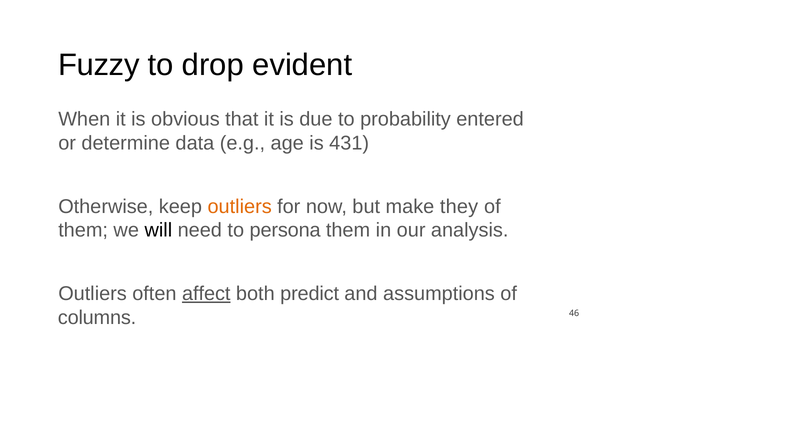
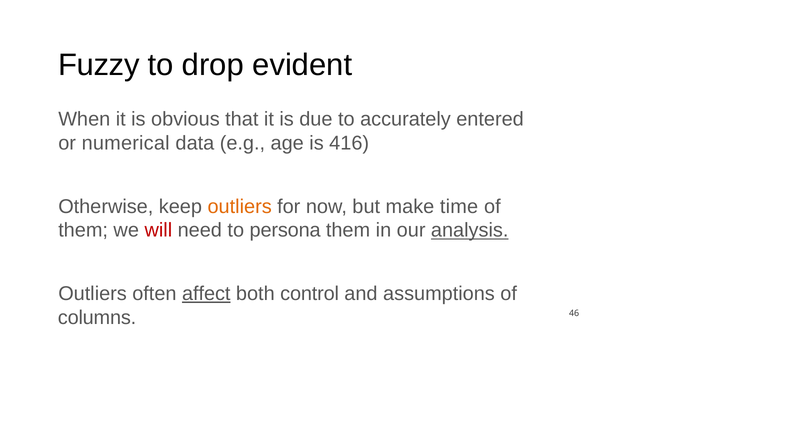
probability: probability -> accurately (405, 119)
determine: determine -> numerical (126, 143)
431: 431 -> 416 (349, 143)
they: they -> time (459, 207)
will colour: black -> red (158, 231)
analysis underline: none -> present (470, 231)
predict: predict -> control (310, 294)
